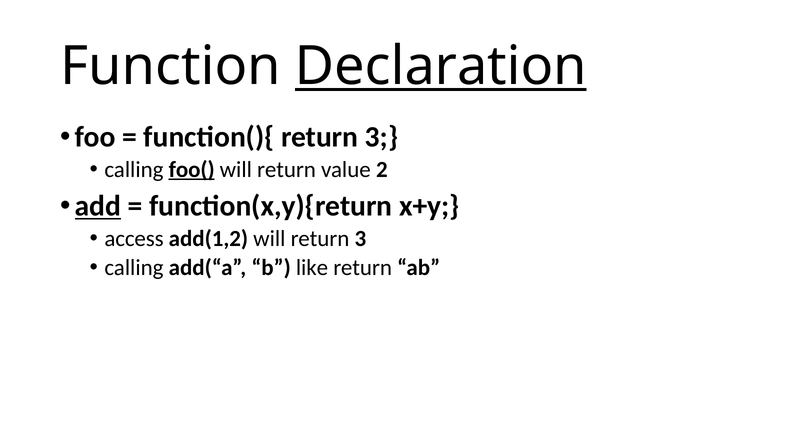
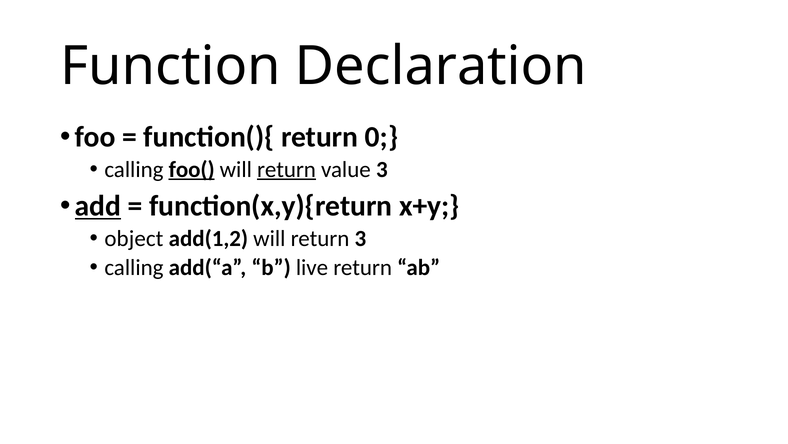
Declaration underline: present -> none (441, 66)
function(){ return 3: 3 -> 0 (382, 137)
return underline: none -> present (286, 169)
value 2: 2 -> 3 (382, 169)
access: access -> object (134, 238)
like: like -> live (312, 267)
